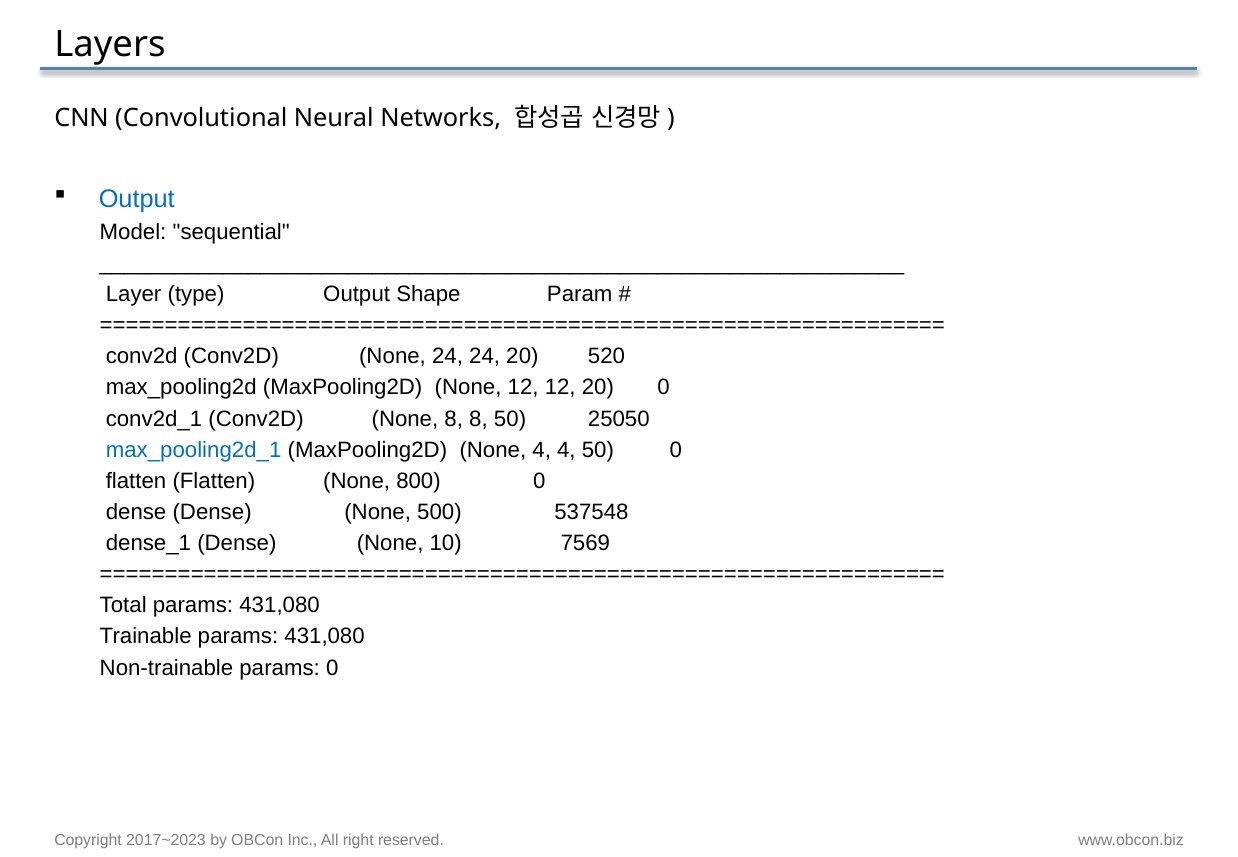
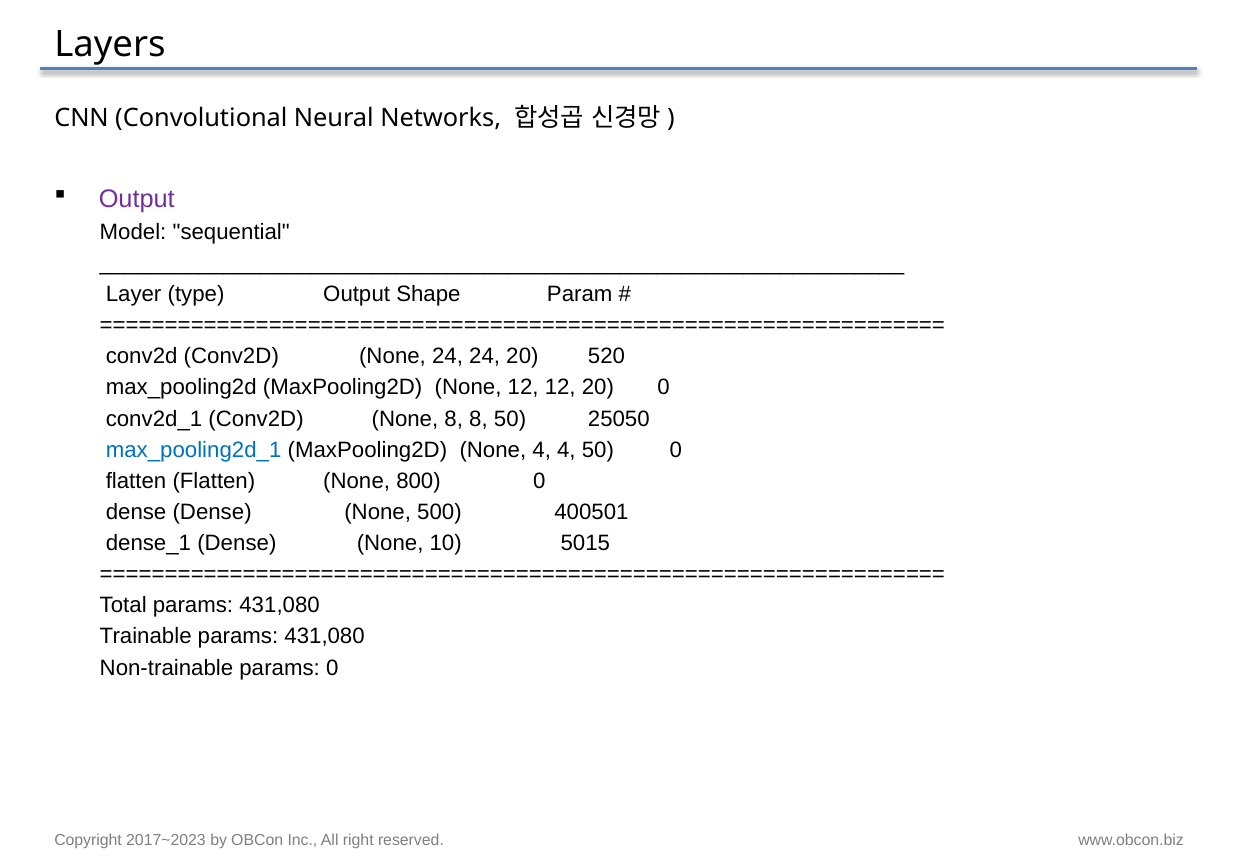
Output colour: blue -> purple (137, 199)
537548: 537548 -> 400501 (591, 512)
7569: 7569 -> 5015 (585, 543)
